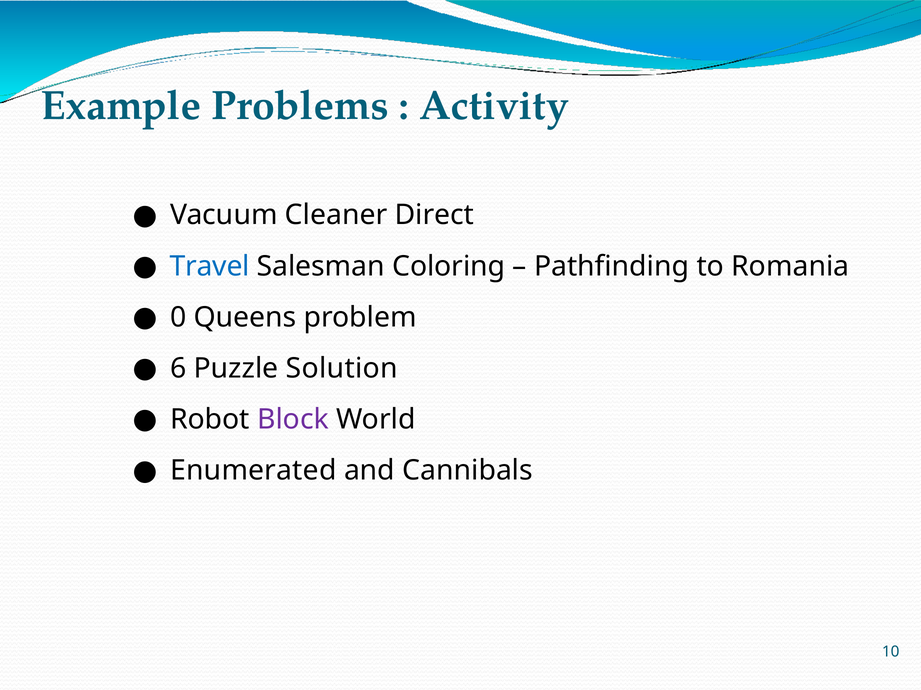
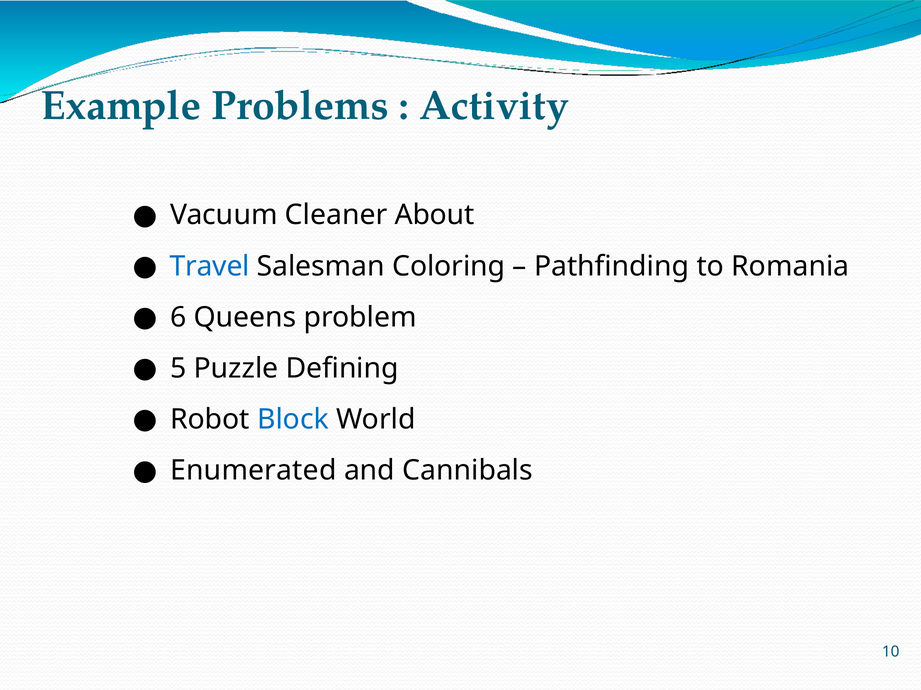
Direct: Direct -> About (435, 215)
0: 0 -> 6 (178, 318)
6: 6 -> 5 (178, 369)
Solution: Solution -> Defining (342, 369)
Block colour: purple -> blue (293, 420)
